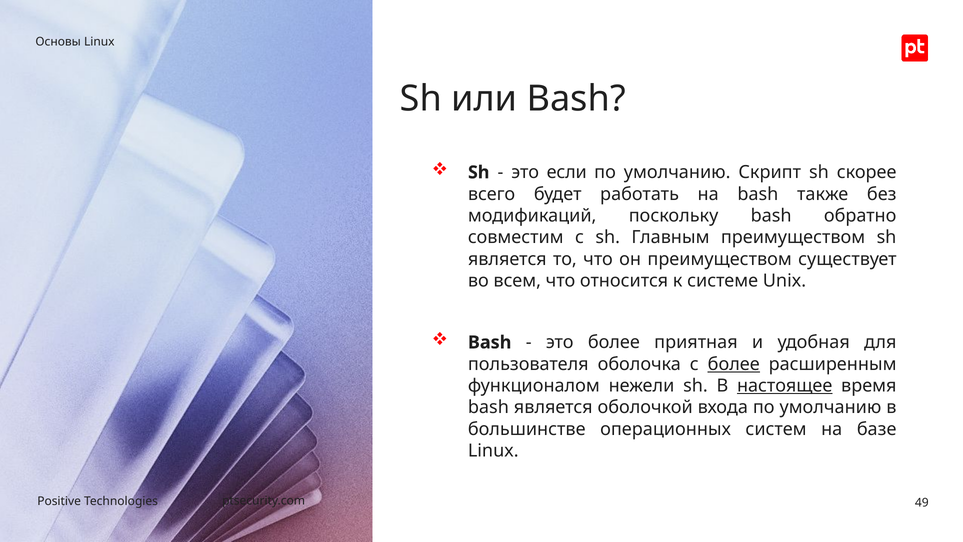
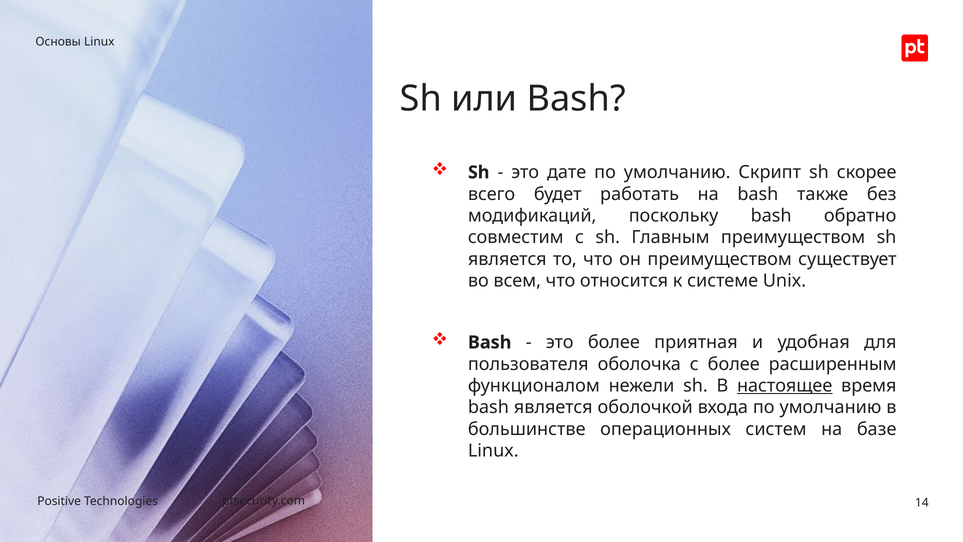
если: если -> дате (567, 172)
более underline: present -> none (734, 364)
49: 49 -> 14 (922, 502)
